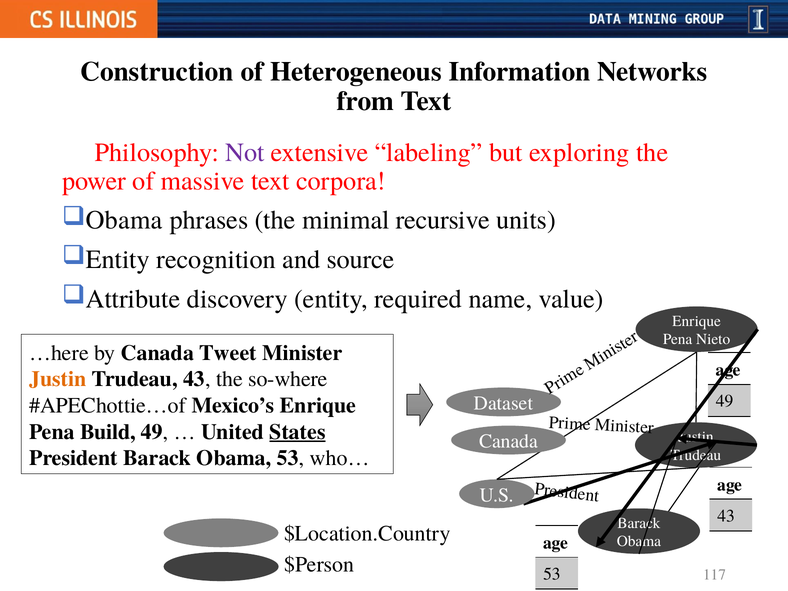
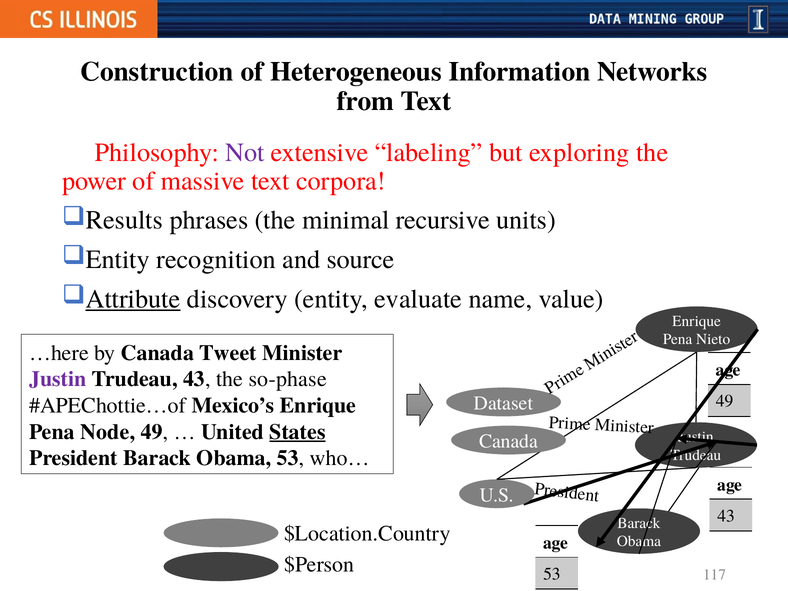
Obama: Obama -> Results (124, 220)
Attribute underline: none -> present (133, 299)
required: required -> evaluate (418, 299)
Justin colour: orange -> purple (58, 379)
so-where: so-where -> so-phase (288, 379)
Build: Build -> Node (108, 432)
